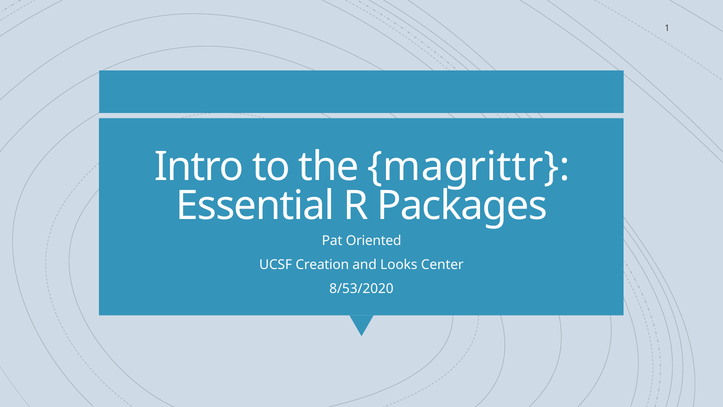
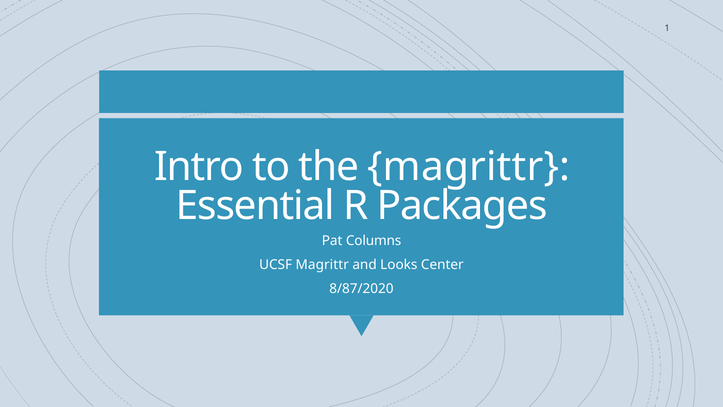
Oriented: Oriented -> Columns (374, 241)
UCSF Creation: Creation -> Magrittr (322, 265)
8/53/2020: 8/53/2020 -> 8/87/2020 (361, 288)
